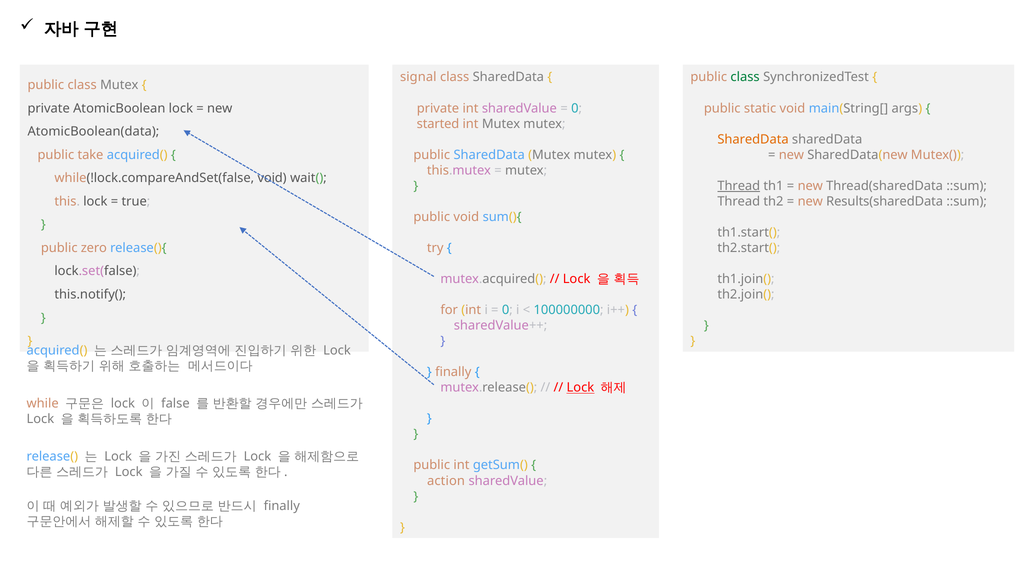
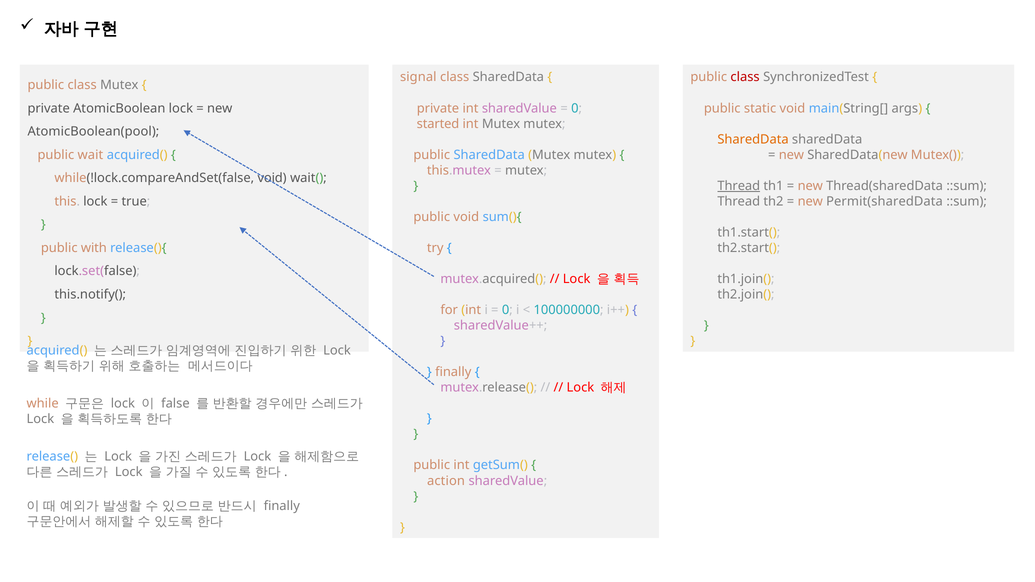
class colour: green -> red (745, 77)
AtomicBoolean(data: AtomicBoolean(data -> AtomicBoolean(pool (93, 132)
take: take -> wait (90, 155)
Results(sharedData: Results(sharedData -> Permit(sharedData (885, 201)
zero: zero -> with (94, 248)
Lock underline: present -> none (580, 388)
